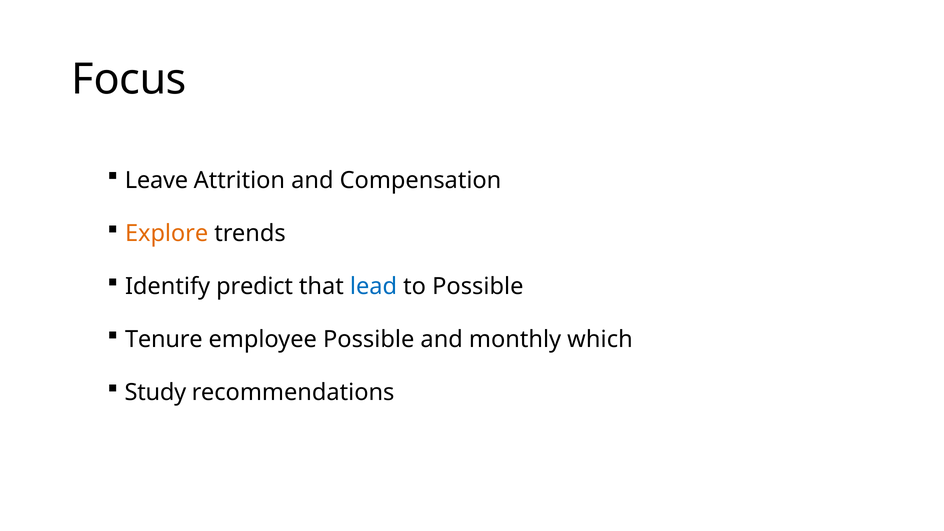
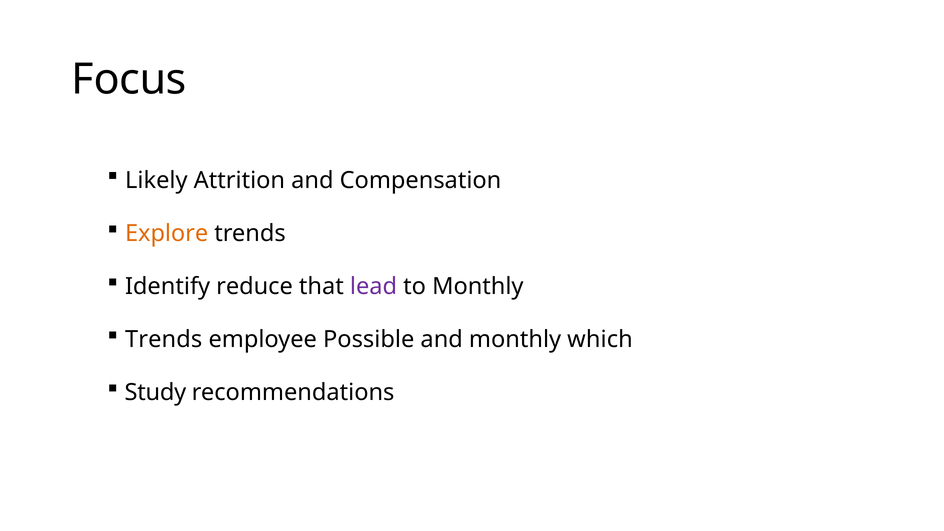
Leave: Leave -> Likely (156, 181)
predict: predict -> reduce (255, 287)
lead colour: blue -> purple (374, 287)
to Possible: Possible -> Monthly (478, 287)
Tenure: Tenure -> Trends (164, 340)
